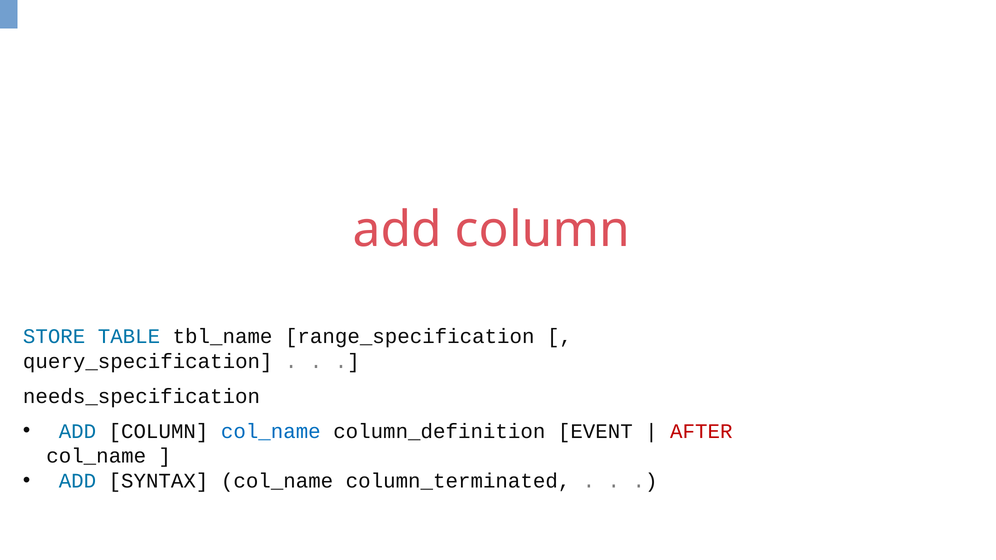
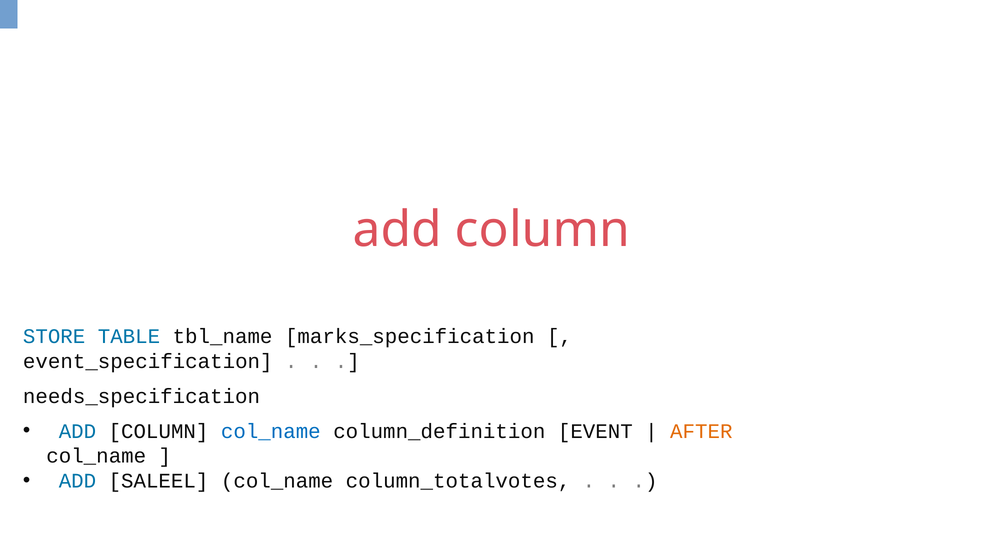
range_specification: range_specification -> marks_specification (410, 337)
query_specification: query_specification -> event_specification (148, 362)
AFTER colour: red -> orange (701, 431)
SYNTAX: SYNTAX -> SALEEL (158, 481)
column_terminated: column_terminated -> column_totalvotes (458, 481)
